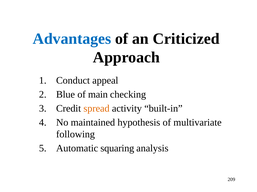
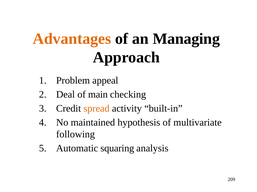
Advantages colour: blue -> orange (72, 39)
Criticized: Criticized -> Managing (186, 39)
Conduct: Conduct -> Problem (73, 81)
Blue: Blue -> Deal (66, 95)
